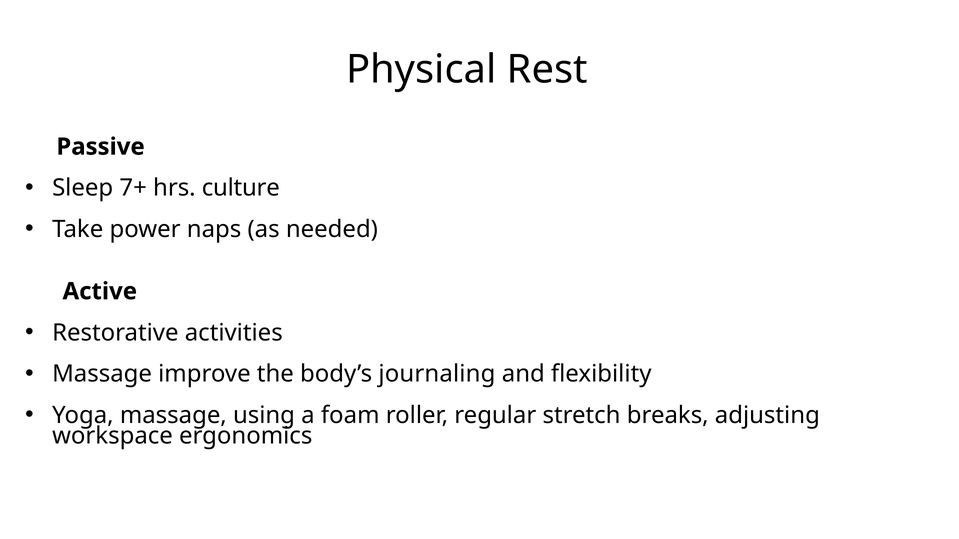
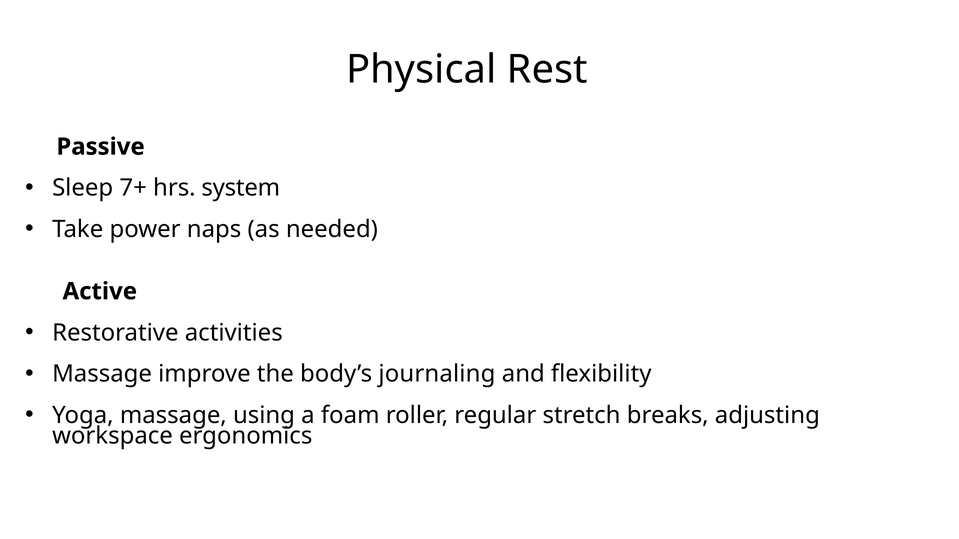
culture: culture -> system (241, 188)
